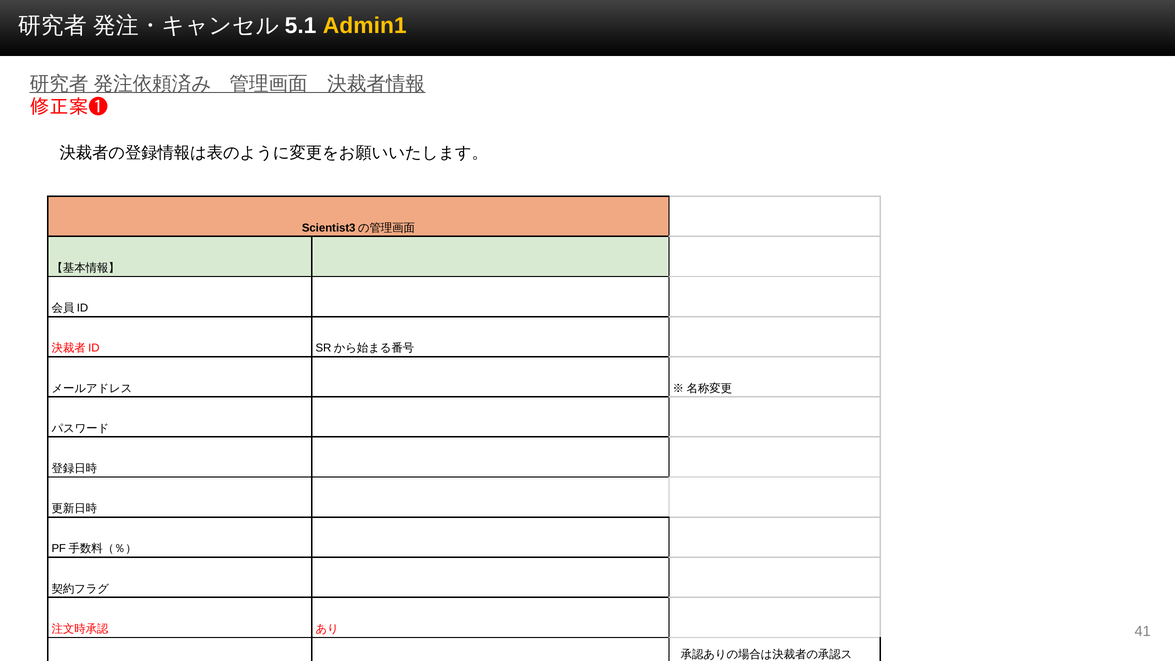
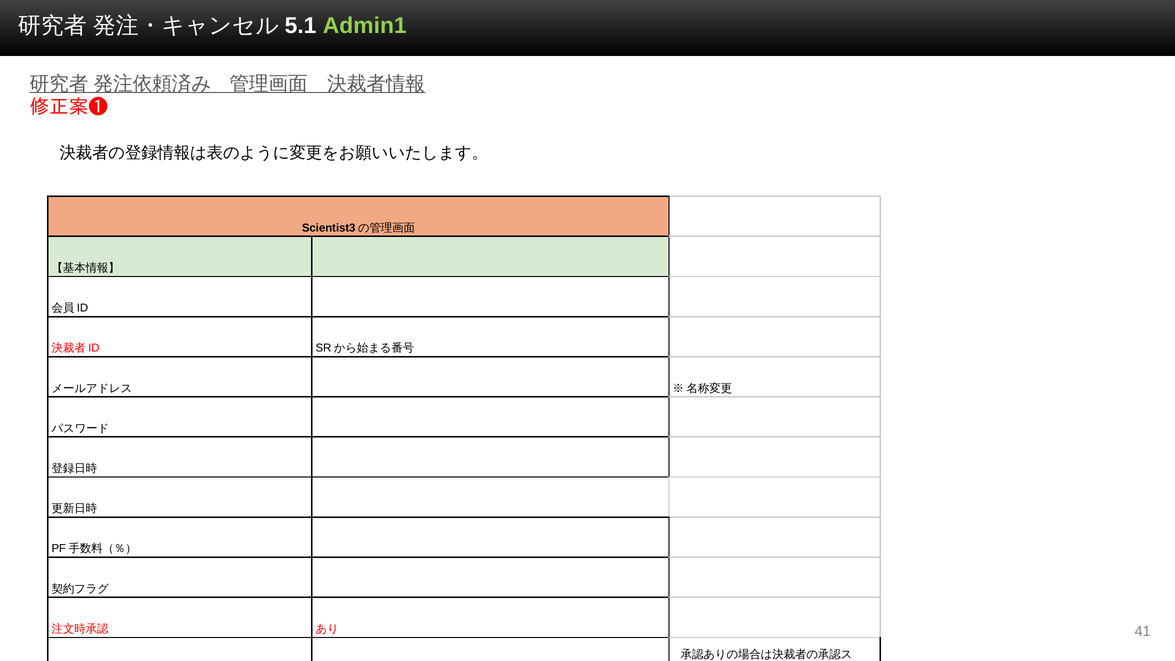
Admin1 colour: yellow -> light green (365, 26)
